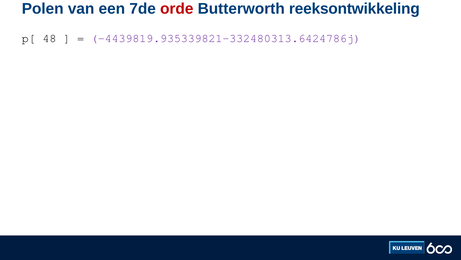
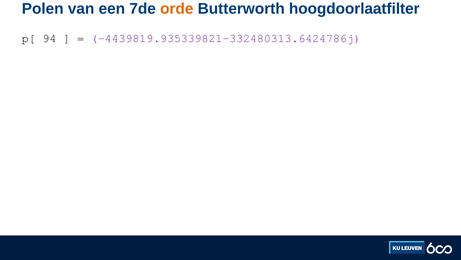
orde colour: red -> orange (177, 9)
reeksontwikkeling: reeksontwikkeling -> hoogdoorlaatfilter (354, 9)
48: 48 -> 94 (49, 38)
